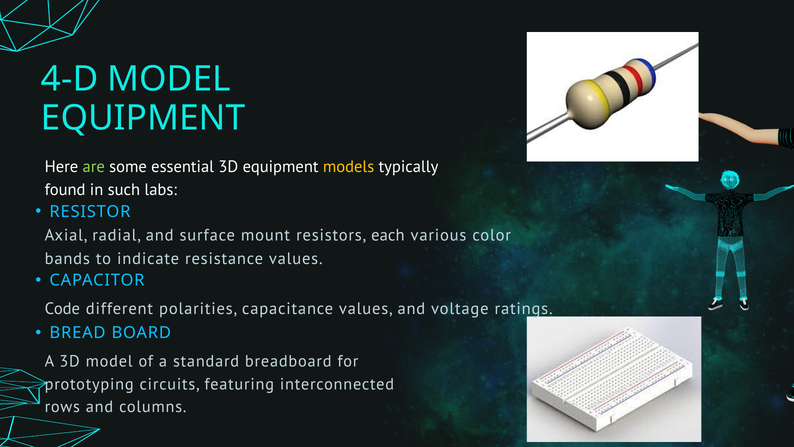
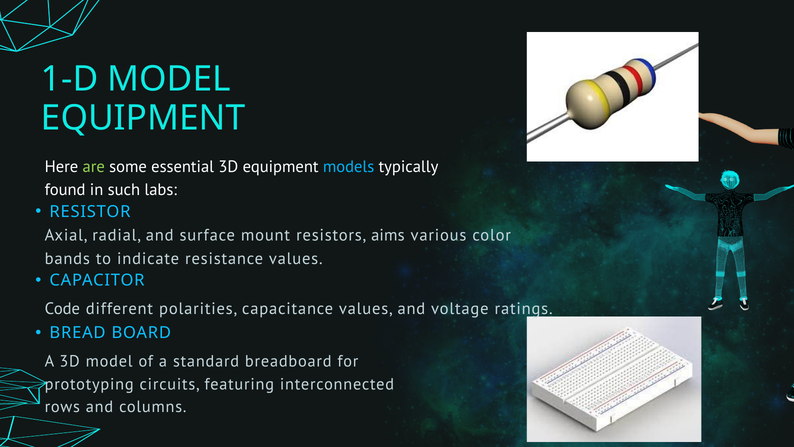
4-D: 4-D -> 1-D (70, 79)
models colour: yellow -> light blue (349, 167)
each: each -> aims (388, 235)
